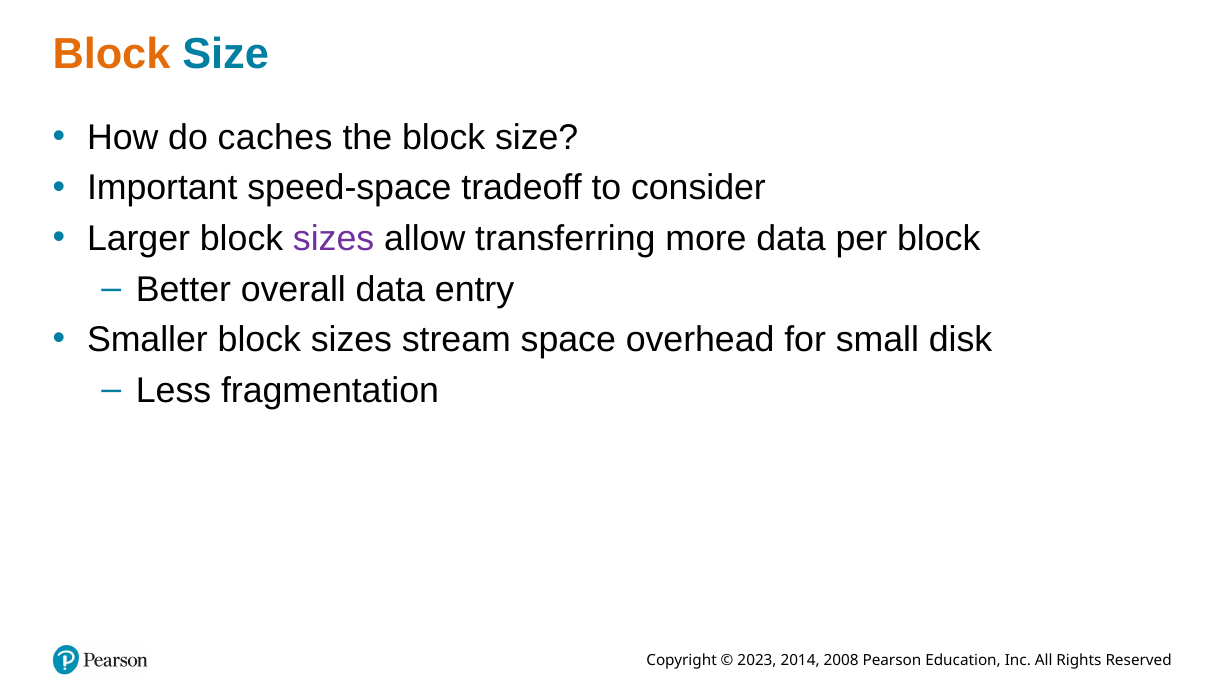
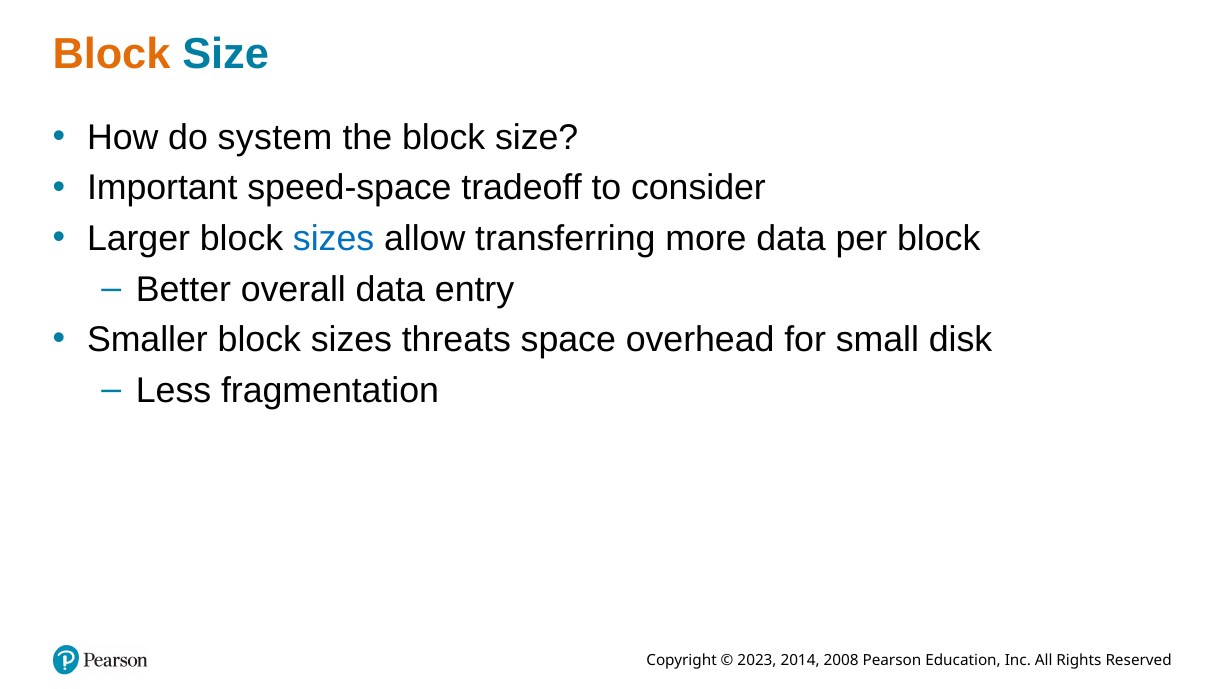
caches: caches -> system (275, 138)
sizes colour: purple -> blue (334, 239)
stream: stream -> threats (456, 340)
